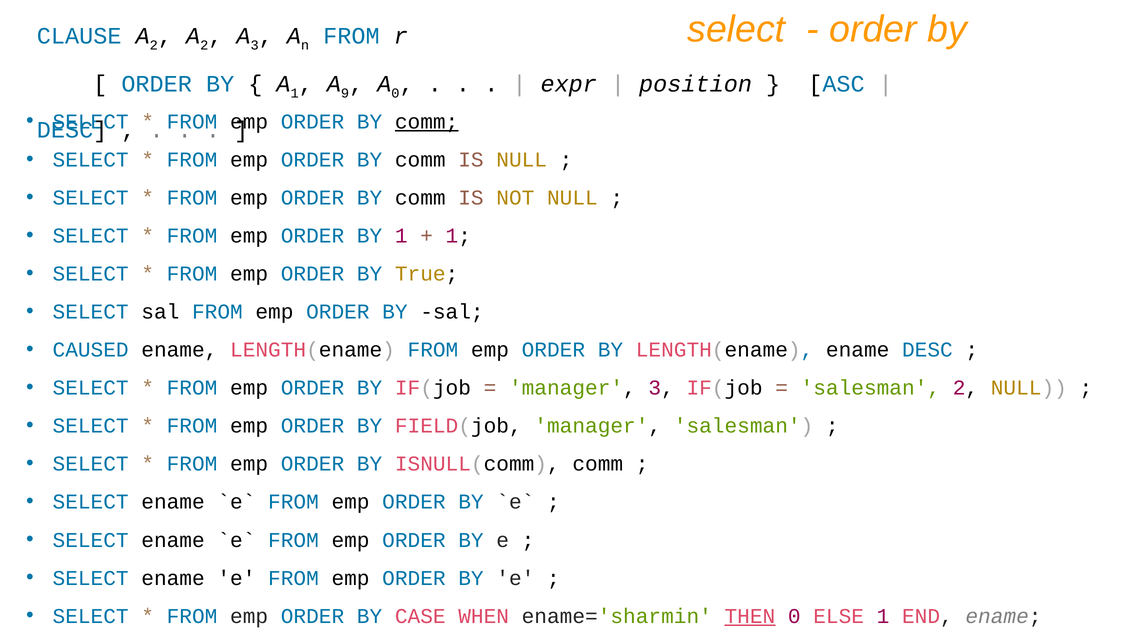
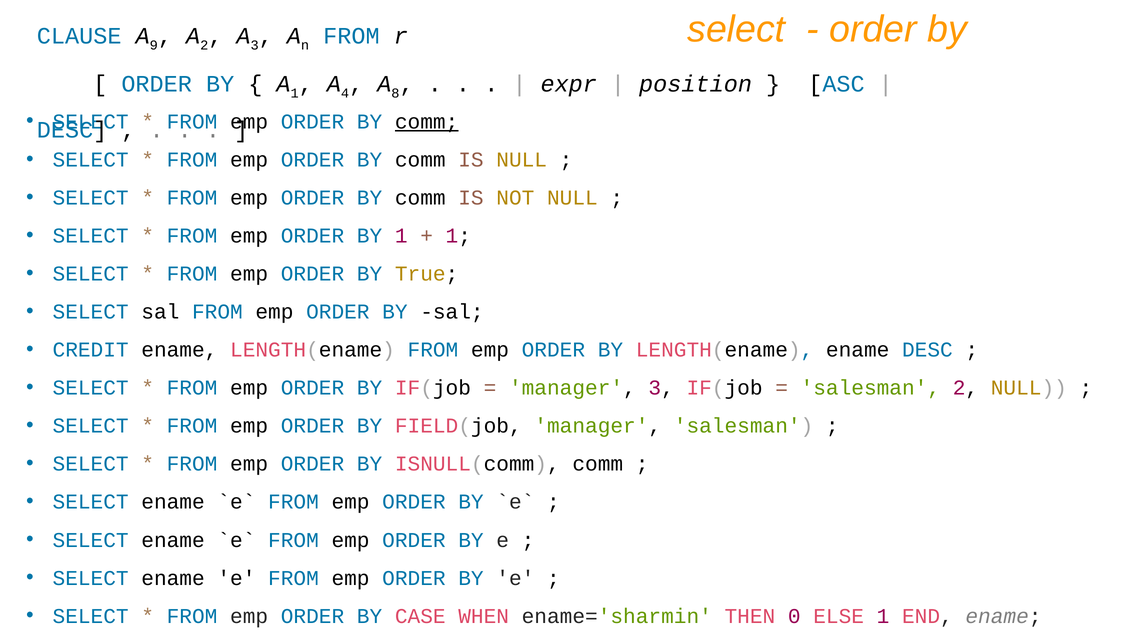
2: 2 -> 9 (154, 45)
9: 9 -> 4 (345, 93)
0: 0 -> 8 (395, 93)
CAUSED: CAUSED -> CREDIT (91, 350)
THEN underline: present -> none (750, 616)
